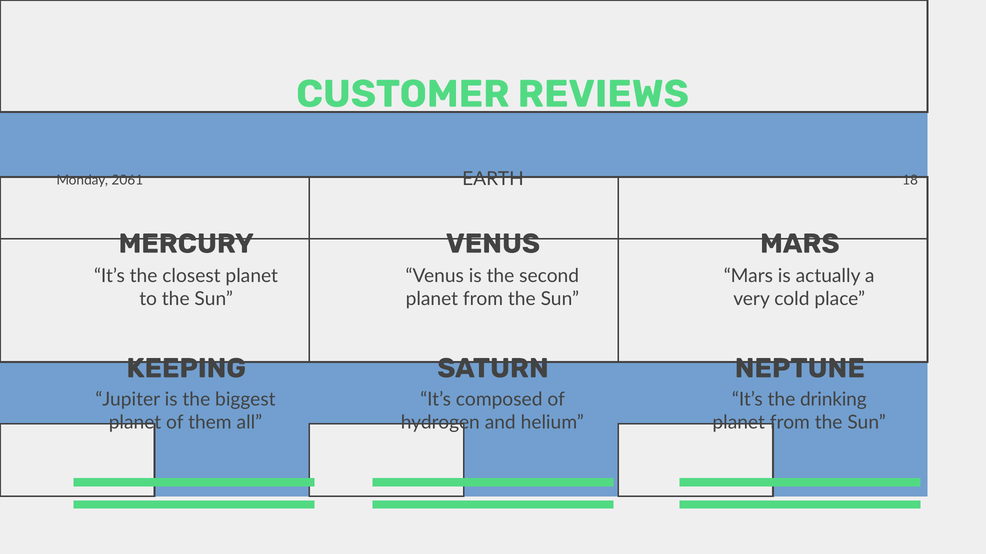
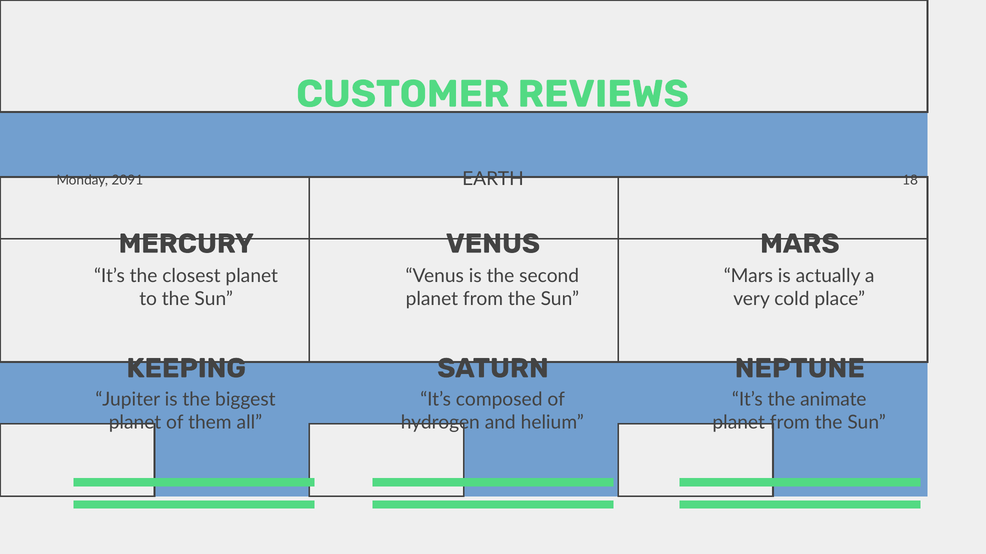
2061: 2061 -> 2091 (127, 180)
drinking: drinking -> animate (833, 400)
